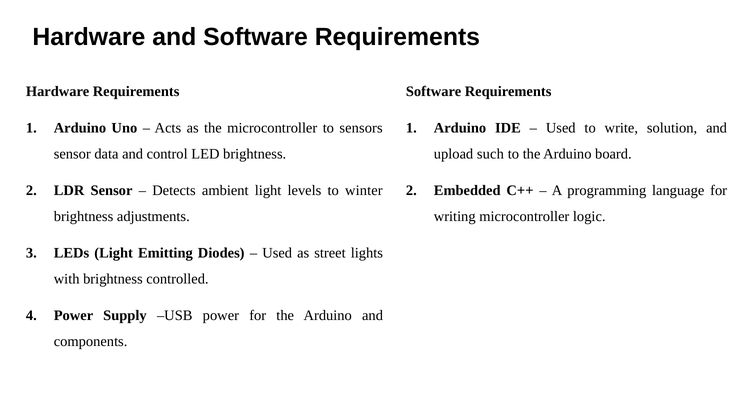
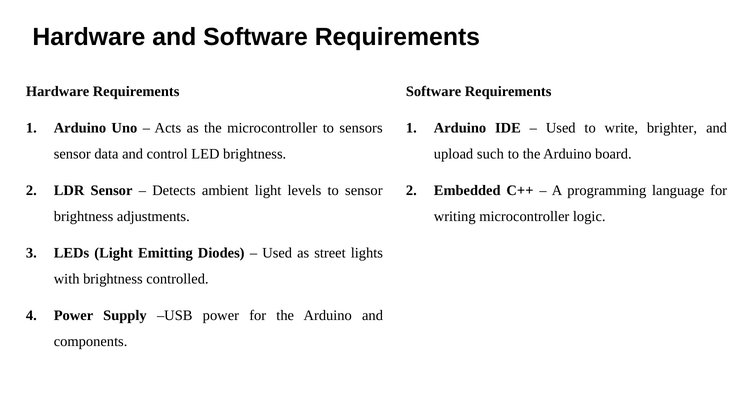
solution: solution -> brighter (672, 128)
to winter: winter -> sensor (364, 190)
